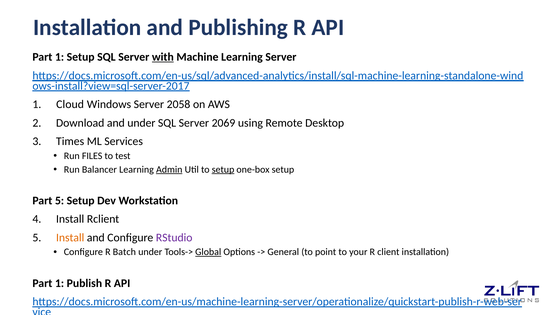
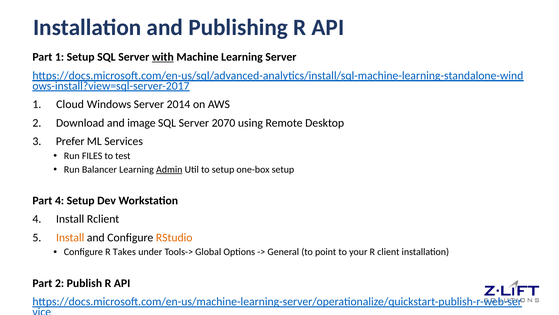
2058: 2058 -> 2014 (179, 104)
and under: under -> image (141, 123)
2069: 2069 -> 2070 (223, 123)
Times: Times -> Prefer (70, 141)
setup underline: present -> none (223, 169)
Part 5: 5 -> 4 (60, 200)
RStudio colour: purple -> orange (174, 237)
Batch: Batch -> Takes (124, 252)
Global underline: present -> none (208, 252)
1: 1 -> 2 (60, 283)
